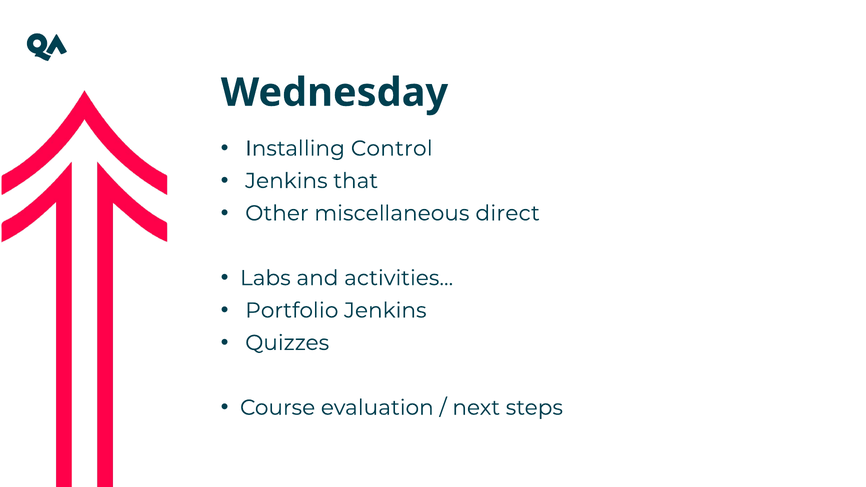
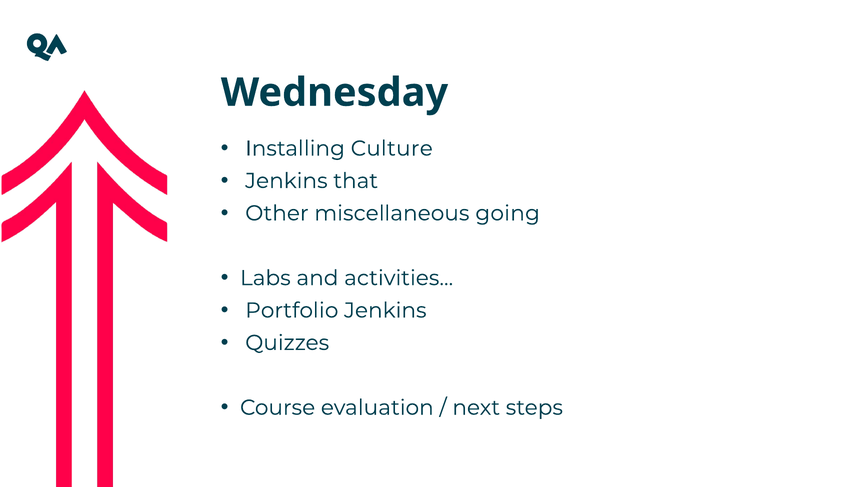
Control: Control -> Culture (392, 149)
direct: direct -> going (508, 213)
